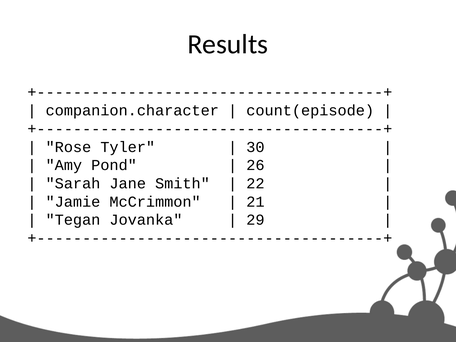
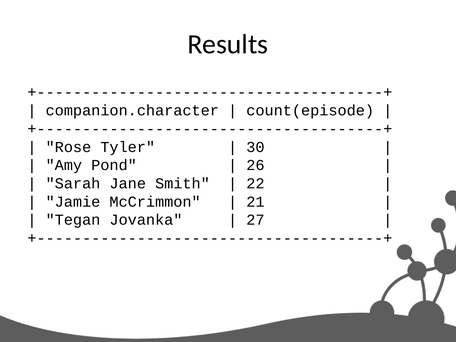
29: 29 -> 27 (255, 220)
